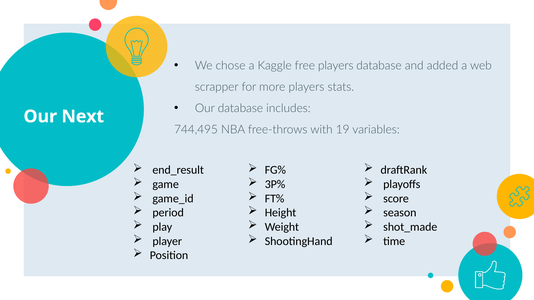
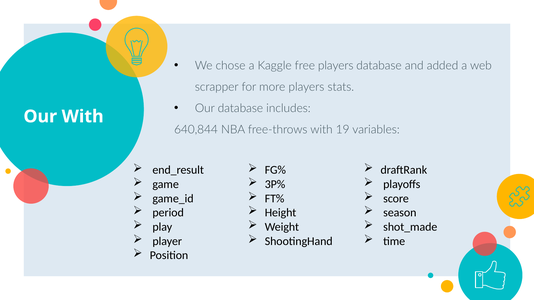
Our Next: Next -> With (83, 117)
744,495: 744,495 -> 640,844 (196, 130)
